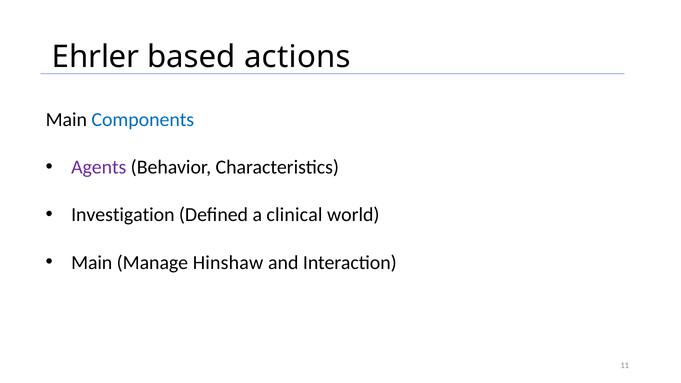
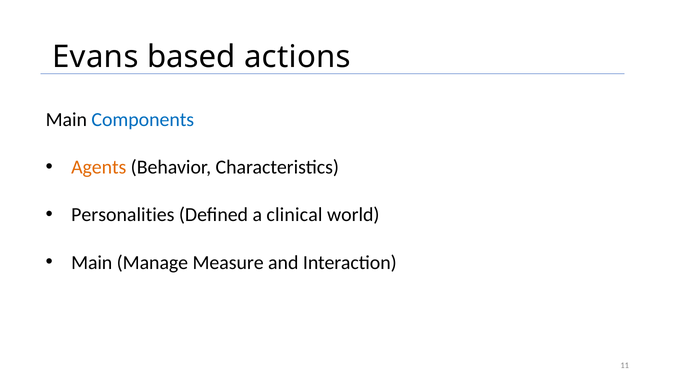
Ehrler: Ehrler -> Evans (95, 57)
Agents colour: purple -> orange (99, 167)
Investigation: Investigation -> Personalities (123, 215)
Hinshaw: Hinshaw -> Measure (228, 263)
